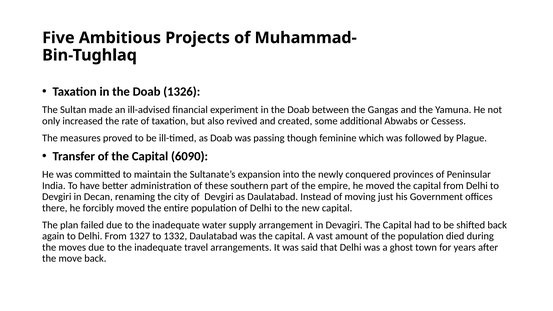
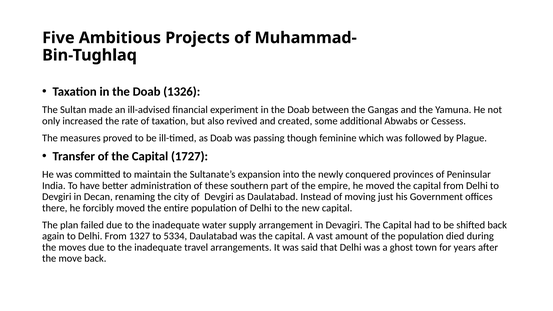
6090: 6090 -> 1727 (190, 156)
1332: 1332 -> 5334 (175, 236)
